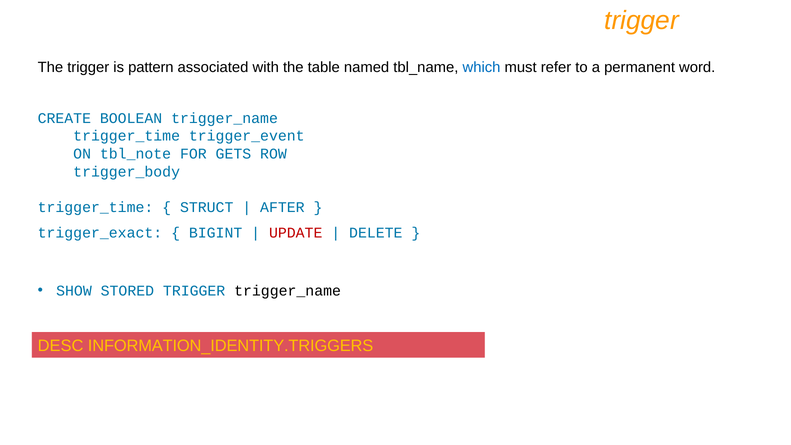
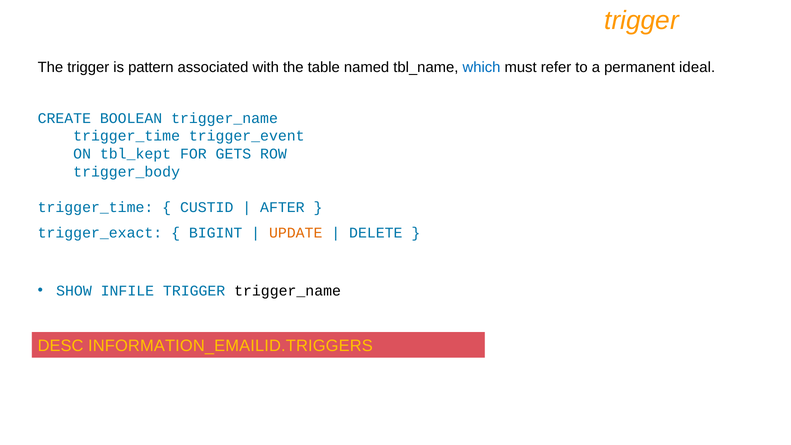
word: word -> ideal (697, 67)
tbl_note: tbl_note -> tbl_kept (136, 154)
STRUCT: STRUCT -> CUSTID (207, 207)
UPDATE colour: red -> orange (296, 233)
STORED: STORED -> INFILE (127, 291)
INFORMATION_IDENTITY.TRIGGERS: INFORMATION_IDENTITY.TRIGGERS -> INFORMATION_EMAILID.TRIGGERS (230, 346)
